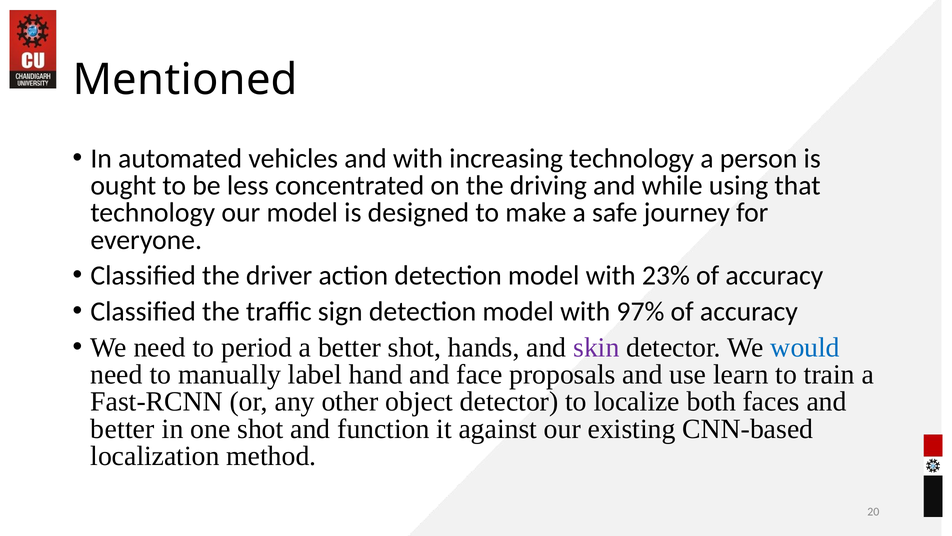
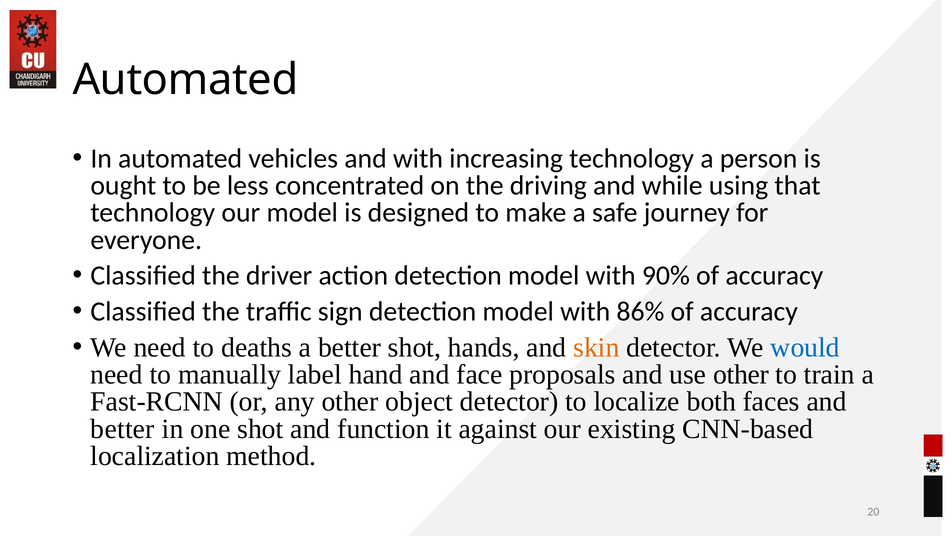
Mentioned: Mentioned -> Automated (186, 80)
23%: 23% -> 90% (666, 276)
97%: 97% -> 86% (640, 311)
period: period -> deaths (257, 347)
skin colour: purple -> orange (596, 347)
use learn: learn -> other (741, 374)
